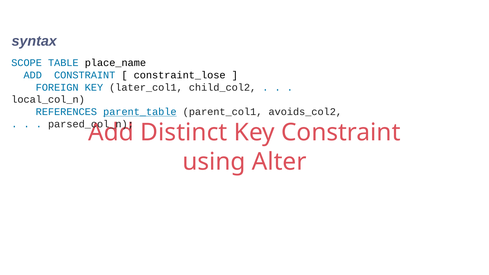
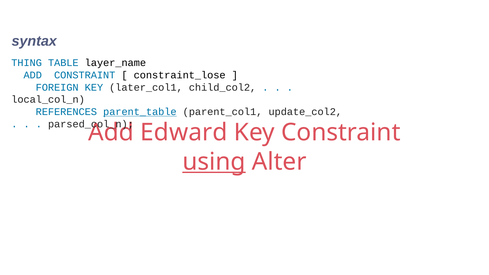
SCOPE: SCOPE -> THING (27, 63)
place_name: place_name -> layer_name (115, 63)
avoids_col2: avoids_col2 -> update_col2 (305, 112)
Distinct: Distinct -> Edward (184, 133)
using underline: none -> present (214, 162)
